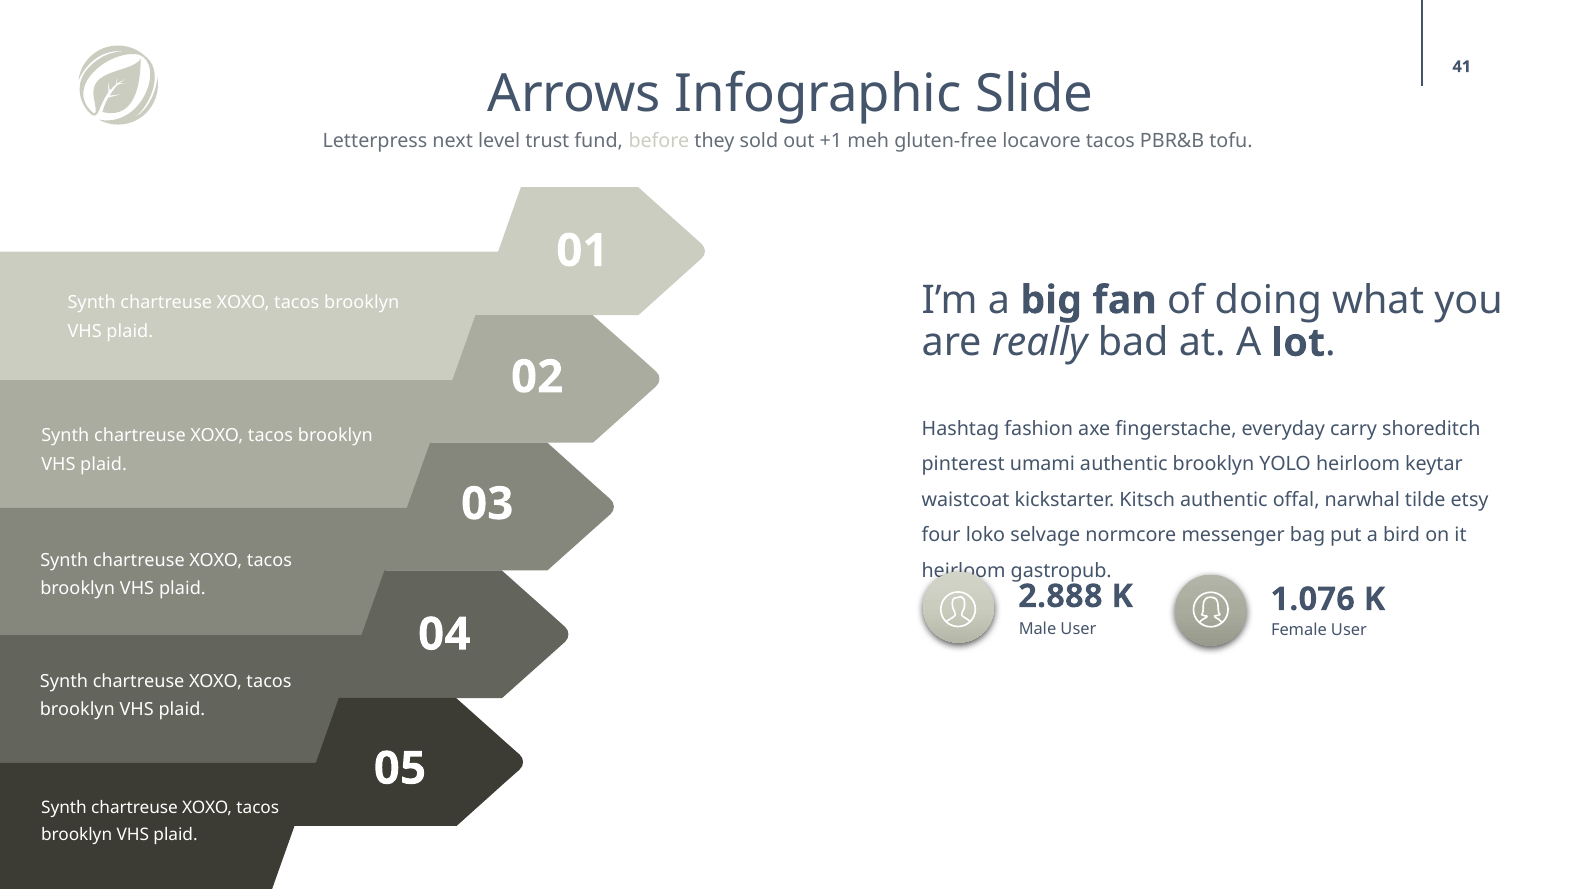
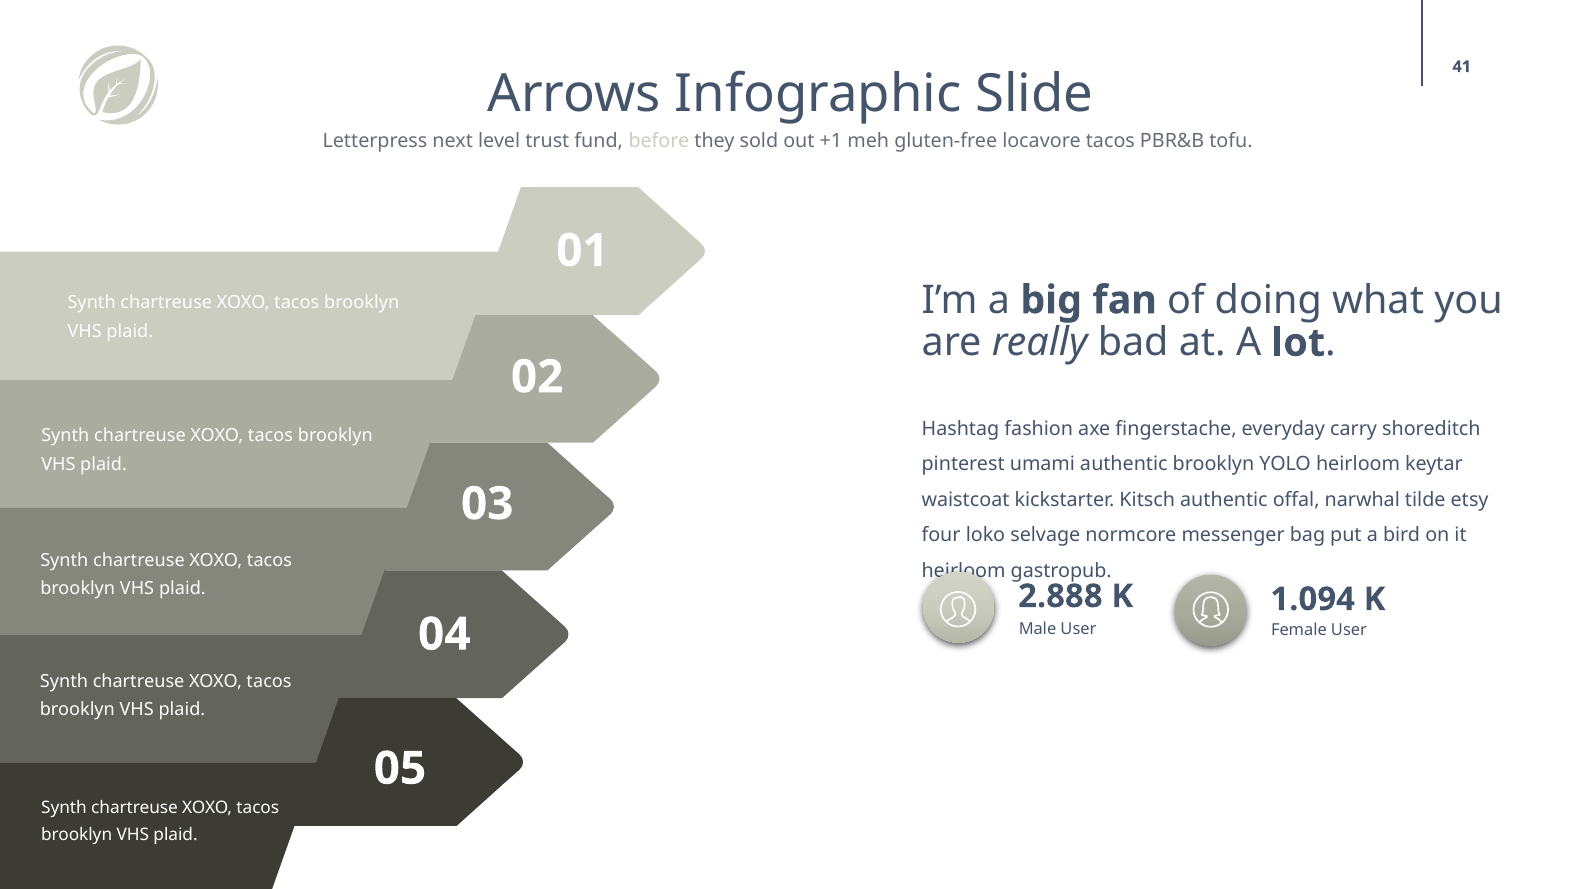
1.076: 1.076 -> 1.094 (1313, 599)
